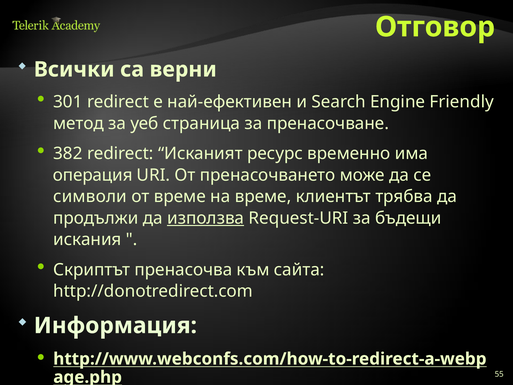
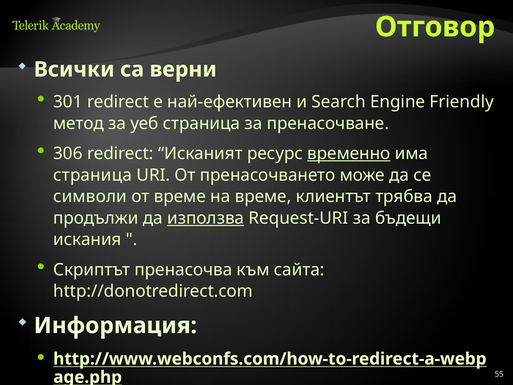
382: 382 -> 306 (68, 153)
временно underline: none -> present (349, 153)
операция: операция -> страница (93, 175)
